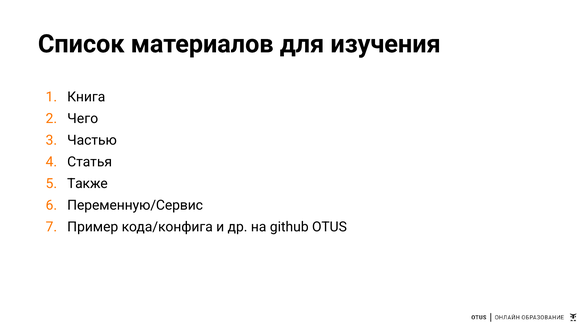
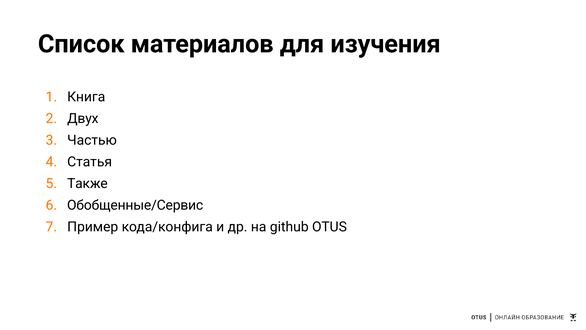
Чего: Чего -> Двух (83, 119)
Переменную/Сервис: Переменную/Сервис -> Обобщенные/Сервис (135, 205)
